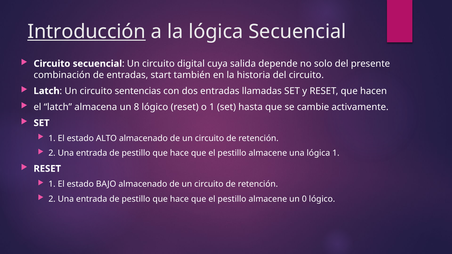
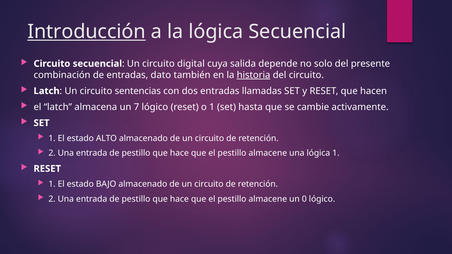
start: start -> dato (161, 75)
historia underline: none -> present (254, 75)
8: 8 -> 7 (136, 107)
